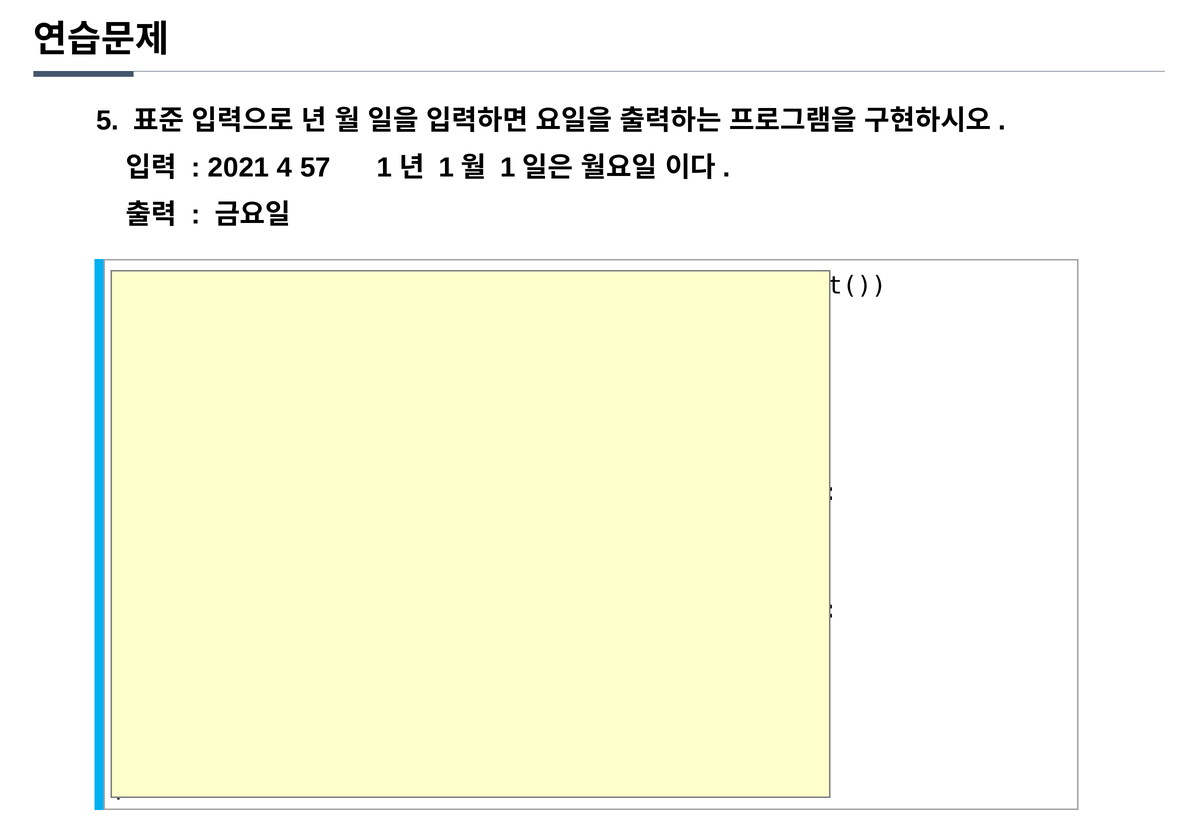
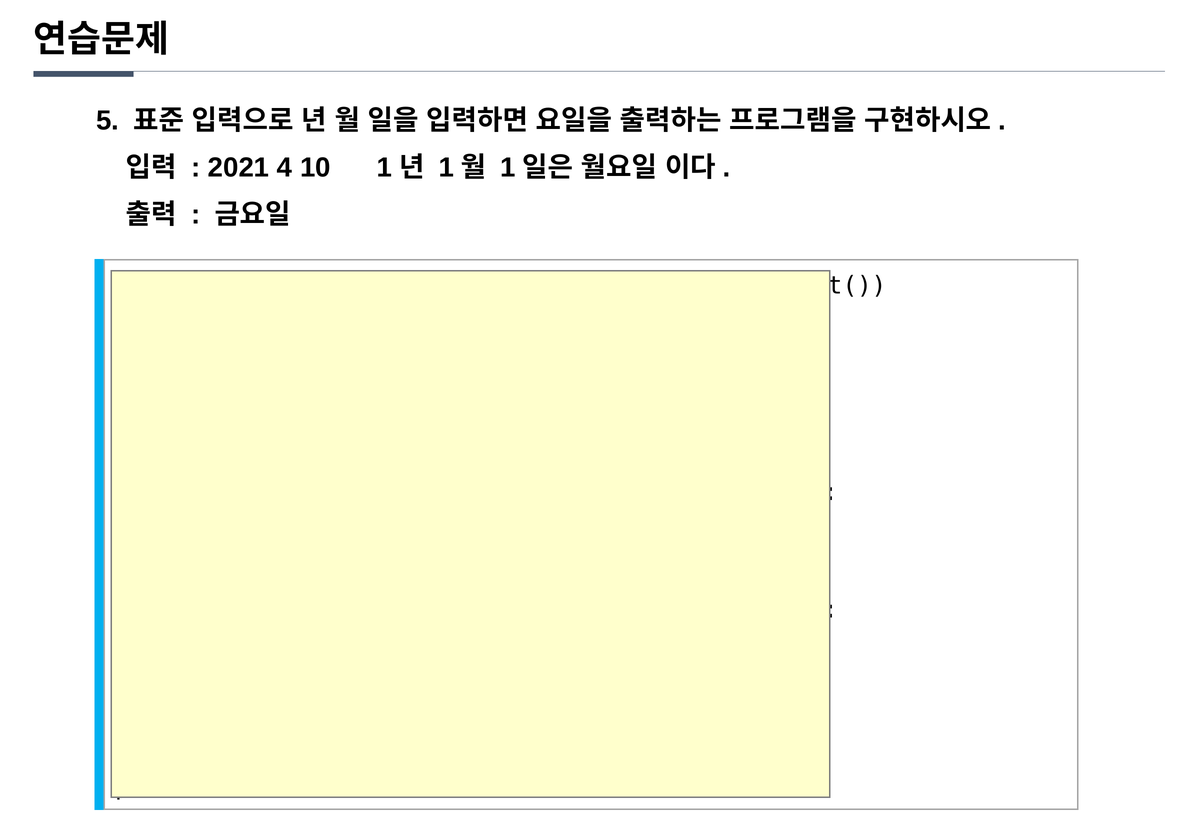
57: 57 -> 10 (315, 168)
